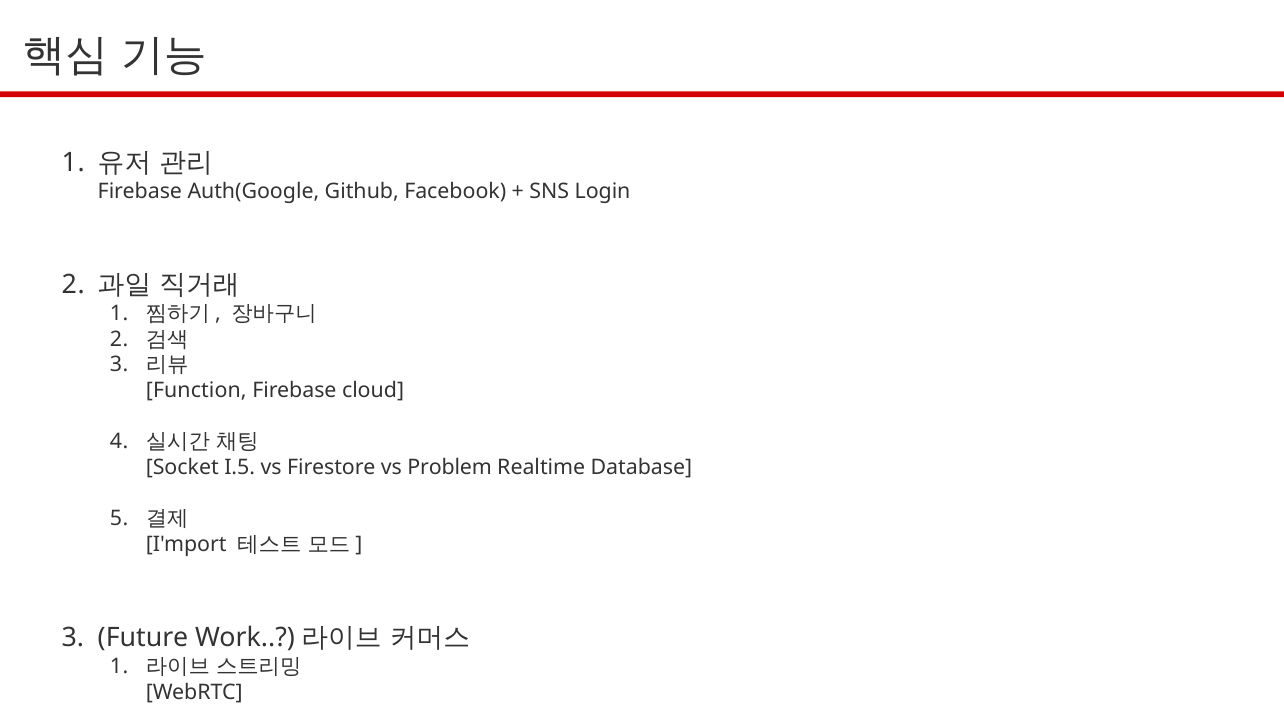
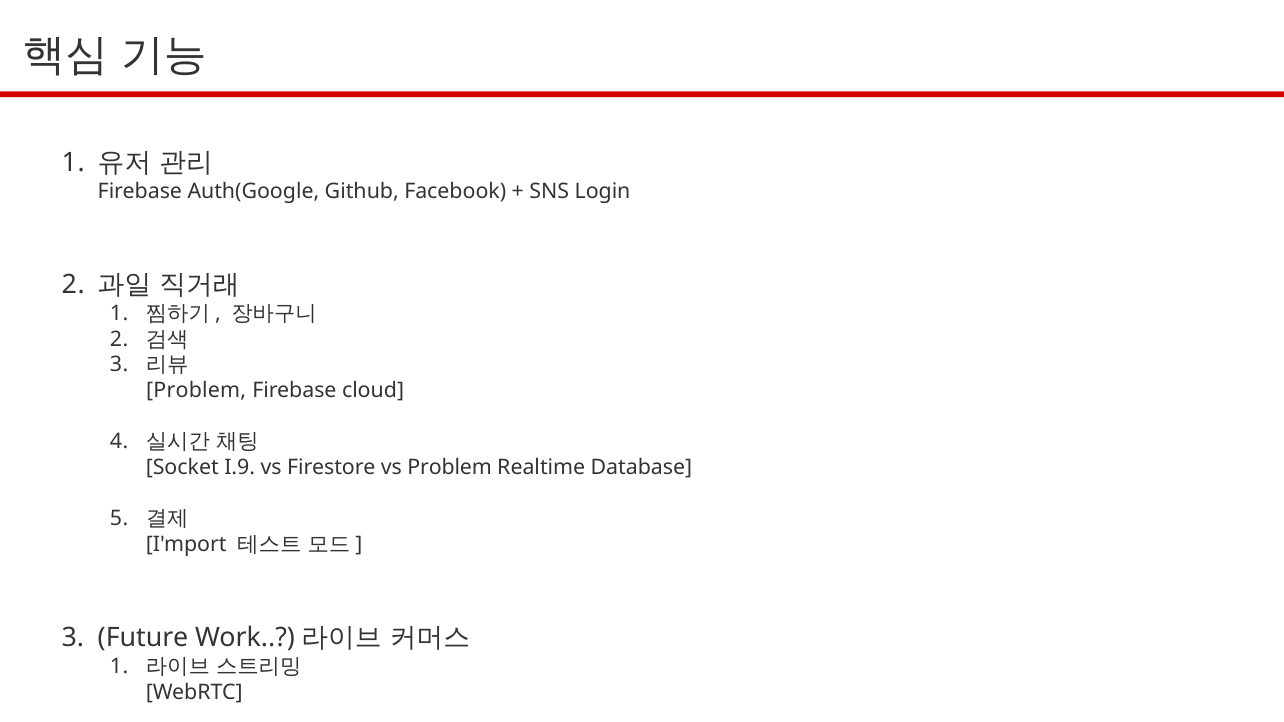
Function: Function -> Problem (196, 391)
I.5: I.5 -> I.9 (240, 468)
